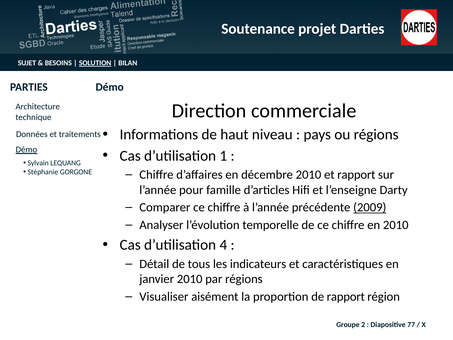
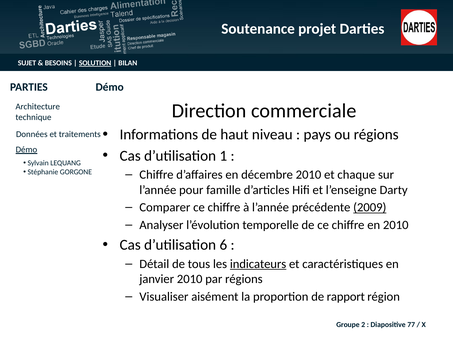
et rapport: rapport -> chaque (356, 175)
4: 4 -> 6 (223, 245)
indicateurs underline: none -> present (258, 264)
